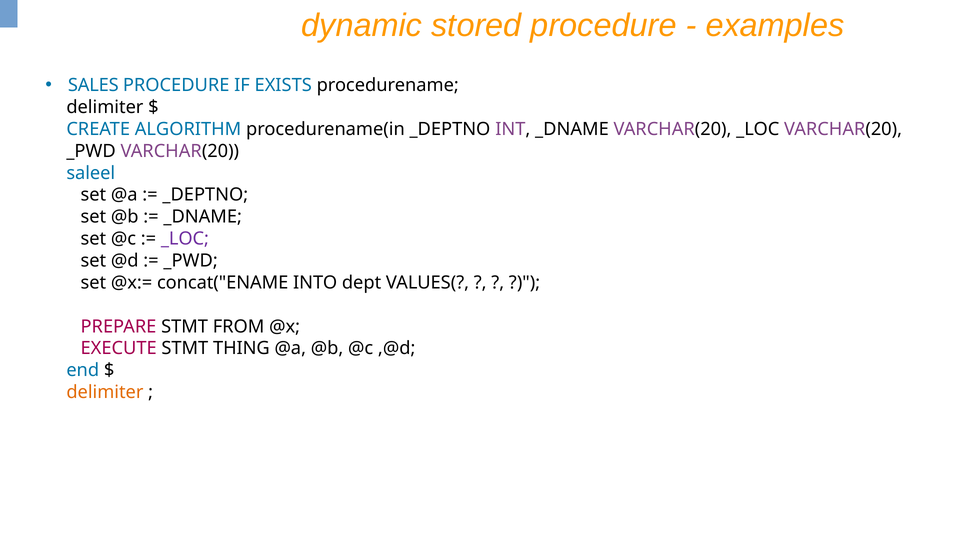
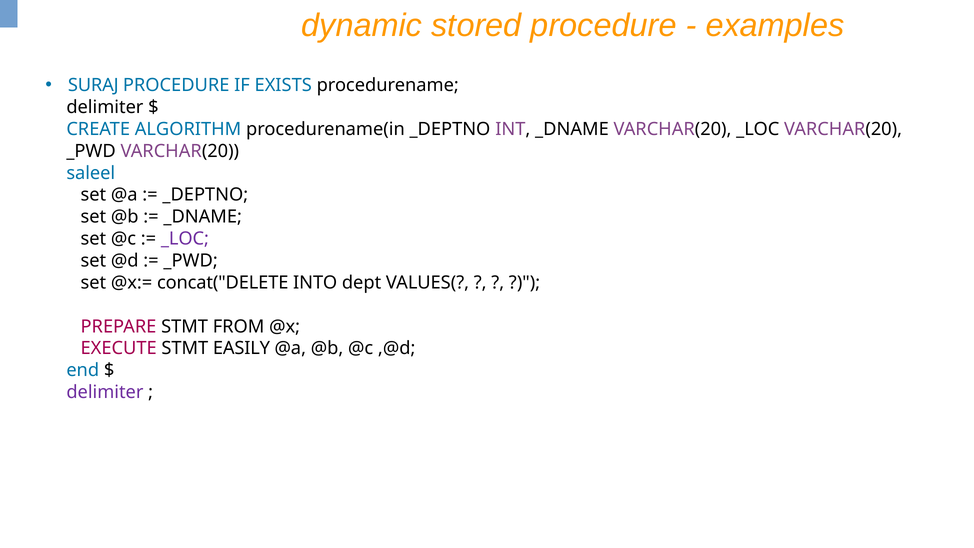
SALES: SALES -> SURAJ (93, 85)
concat("ENAME: concat("ENAME -> concat("DELETE (223, 283)
THING: THING -> EASILY (241, 348)
delimiter colour: orange -> purple (105, 392)
